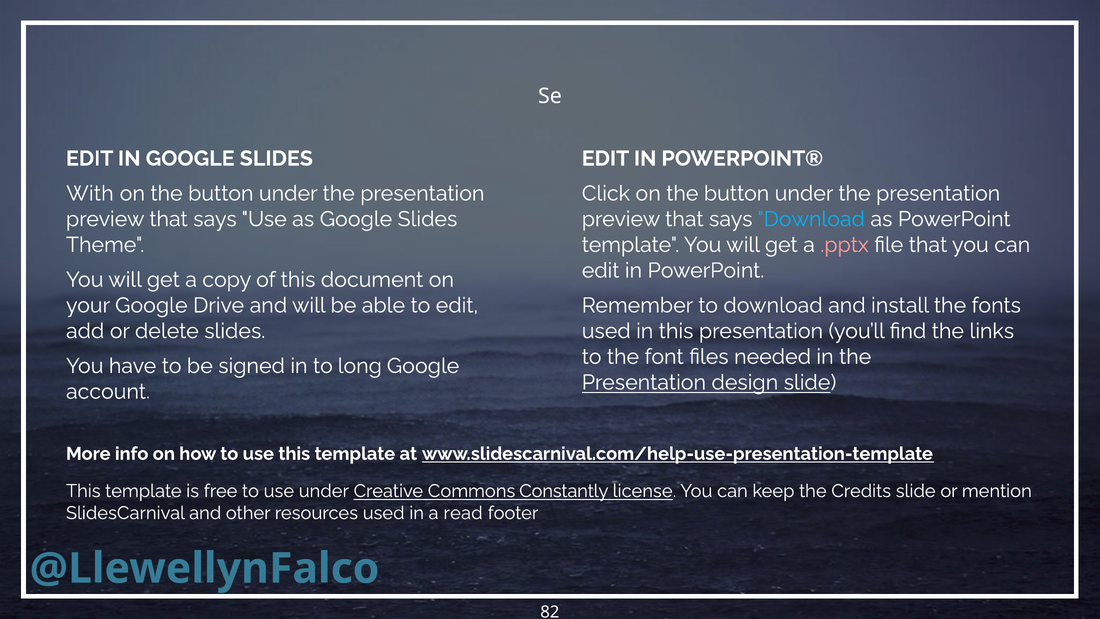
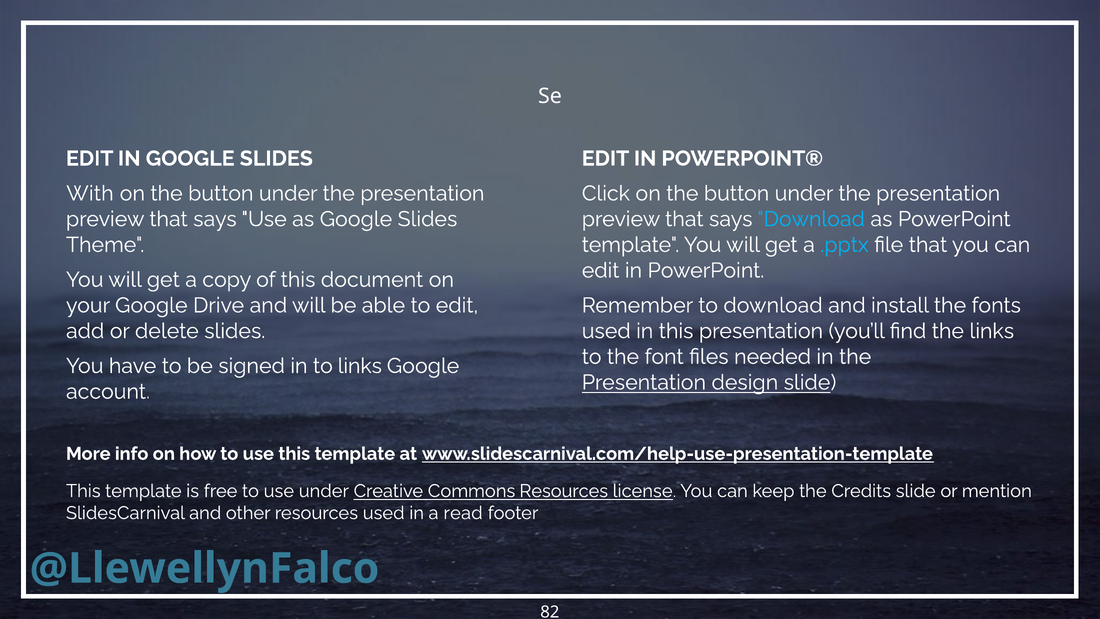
.pptx colour: pink -> light blue (845, 245)
to long: long -> links (360, 366)
Commons Constantly: Constantly -> Resources (564, 491)
